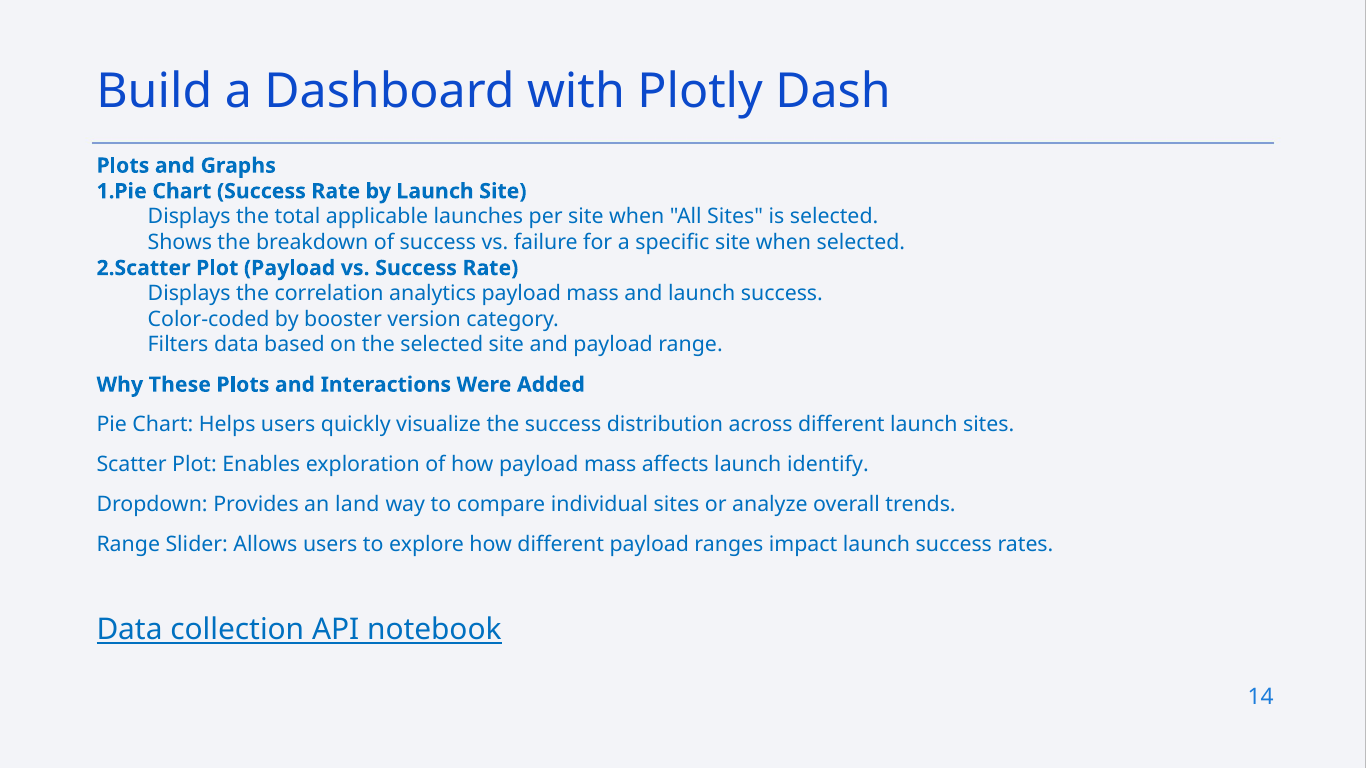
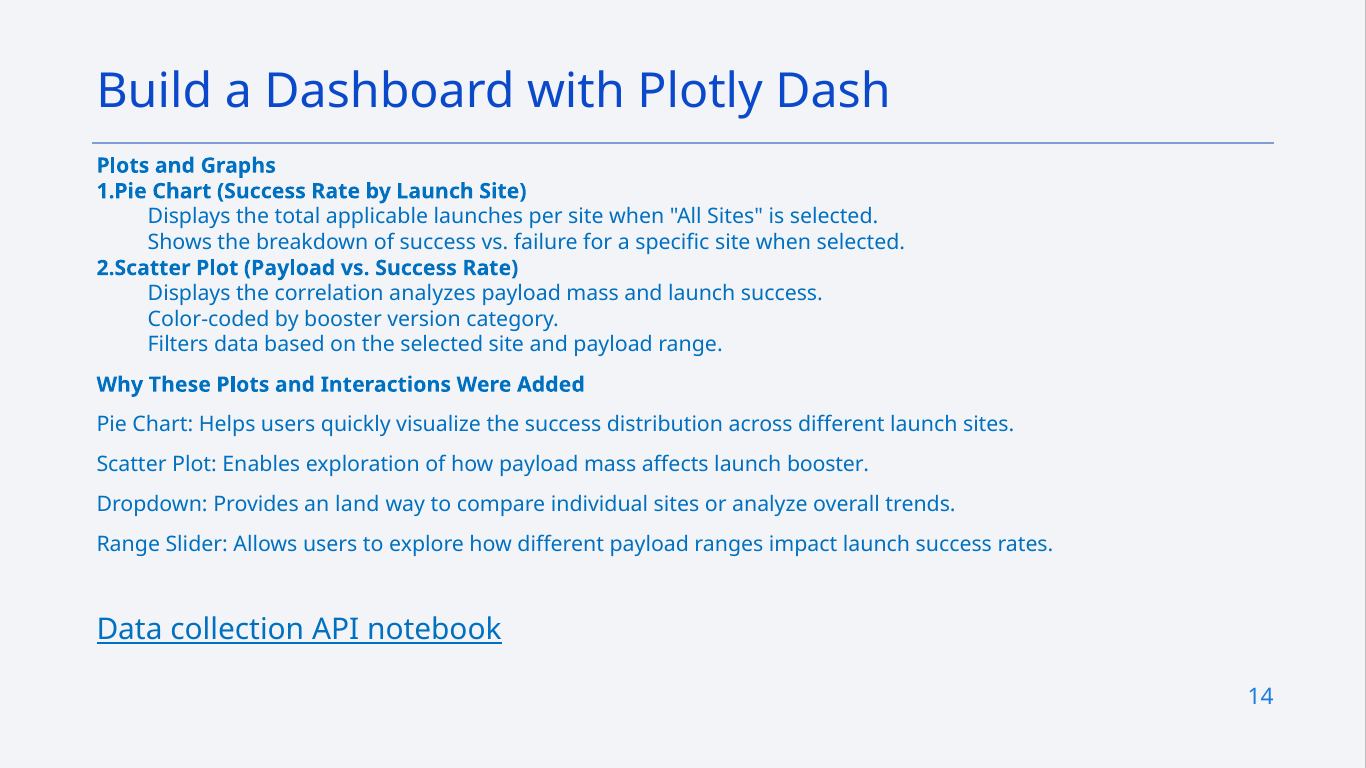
analytics: analytics -> analyzes (433, 294)
launch identify: identify -> booster (828, 465)
